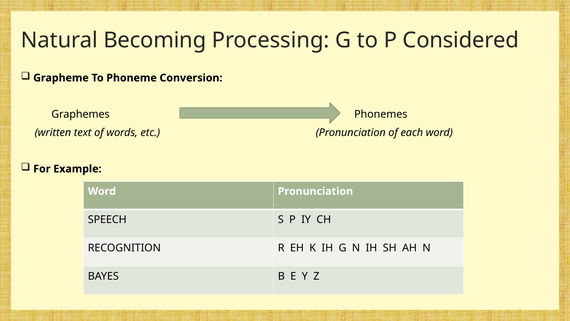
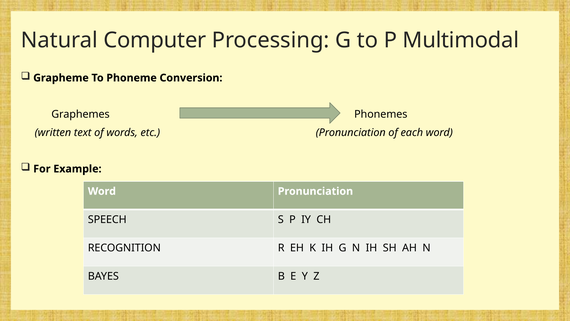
Becoming: Becoming -> Computer (155, 40)
Considered: Considered -> Multimodal (461, 40)
